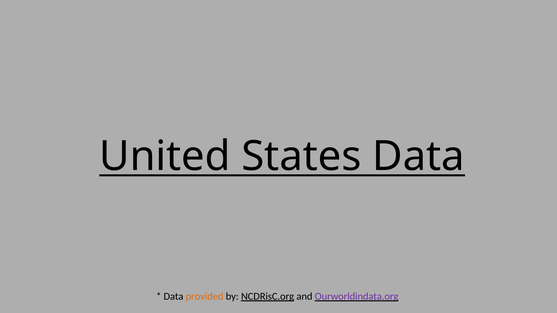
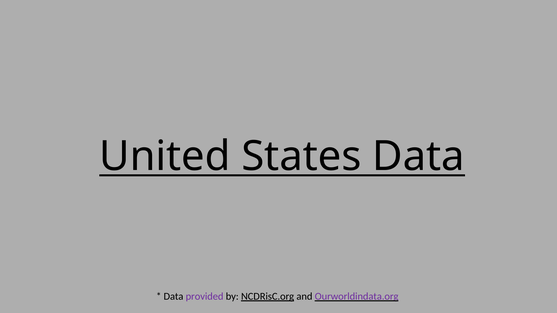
provided colour: orange -> purple (205, 297)
